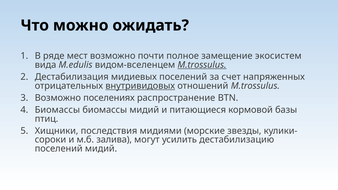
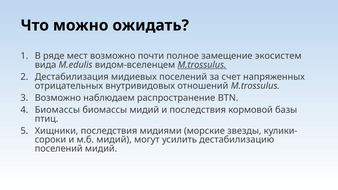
внутривидовых underline: present -> none (140, 86)
поселениях: поселениях -> наблюдаем (109, 98)
и питающиеся: питающиеся -> последствия (198, 110)
м.б залива: залива -> мидий (114, 140)
